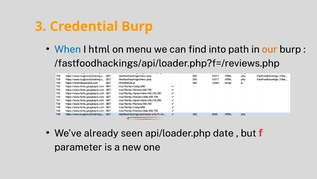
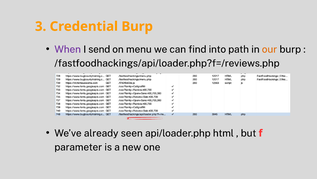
When colour: blue -> purple (68, 49)
html: html -> send (99, 49)
date: date -> html (223, 133)
